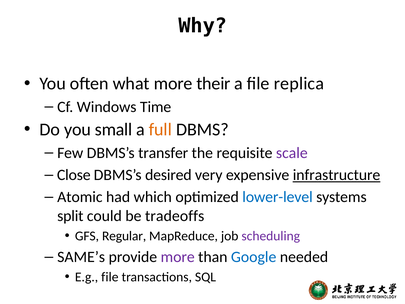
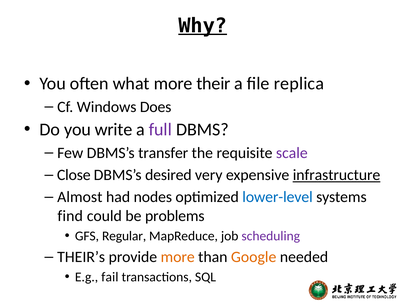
Why underline: none -> present (203, 26)
Time: Time -> Does (156, 107)
small: small -> write (114, 130)
full colour: orange -> purple (160, 130)
Atomic: Atomic -> Almost (80, 197)
which: which -> nodes (153, 197)
split: split -> find (70, 216)
tradeoffs: tradeoffs -> problems (175, 216)
SAME’s: SAME’s -> THEIR’s (81, 257)
more colour: purple -> orange (178, 257)
Google colour: blue -> orange (254, 257)
E.g file: file -> fail (110, 277)
